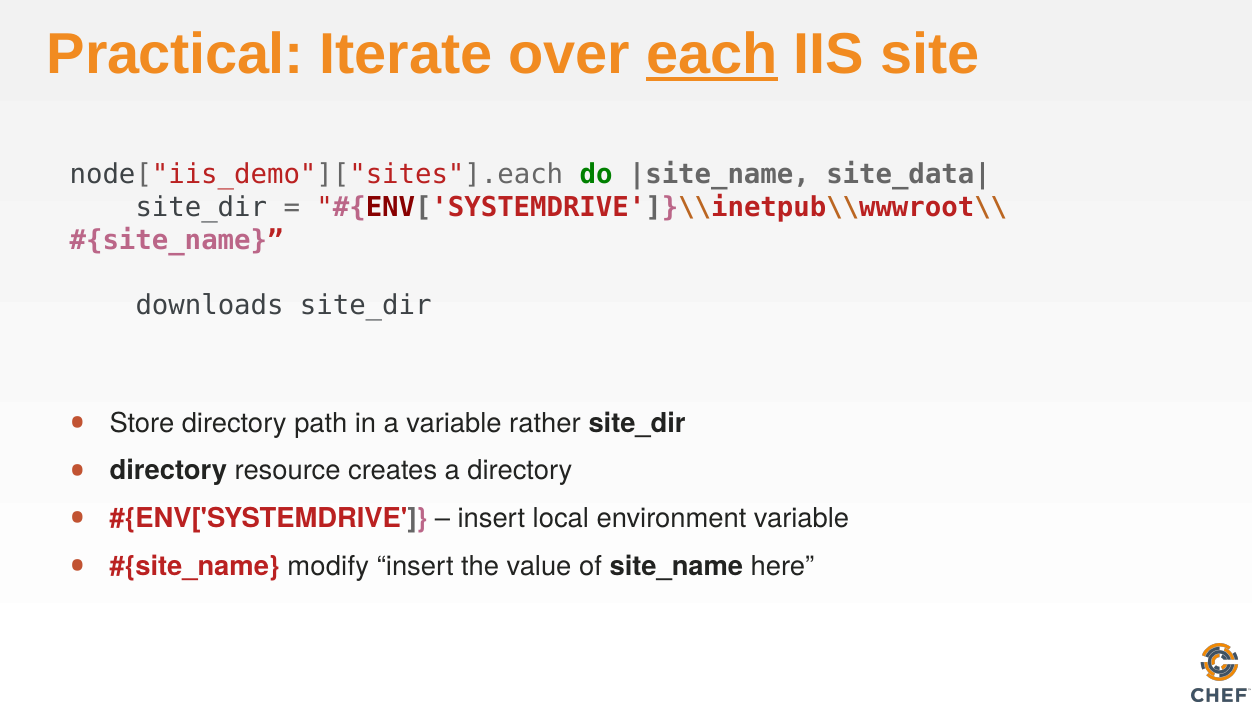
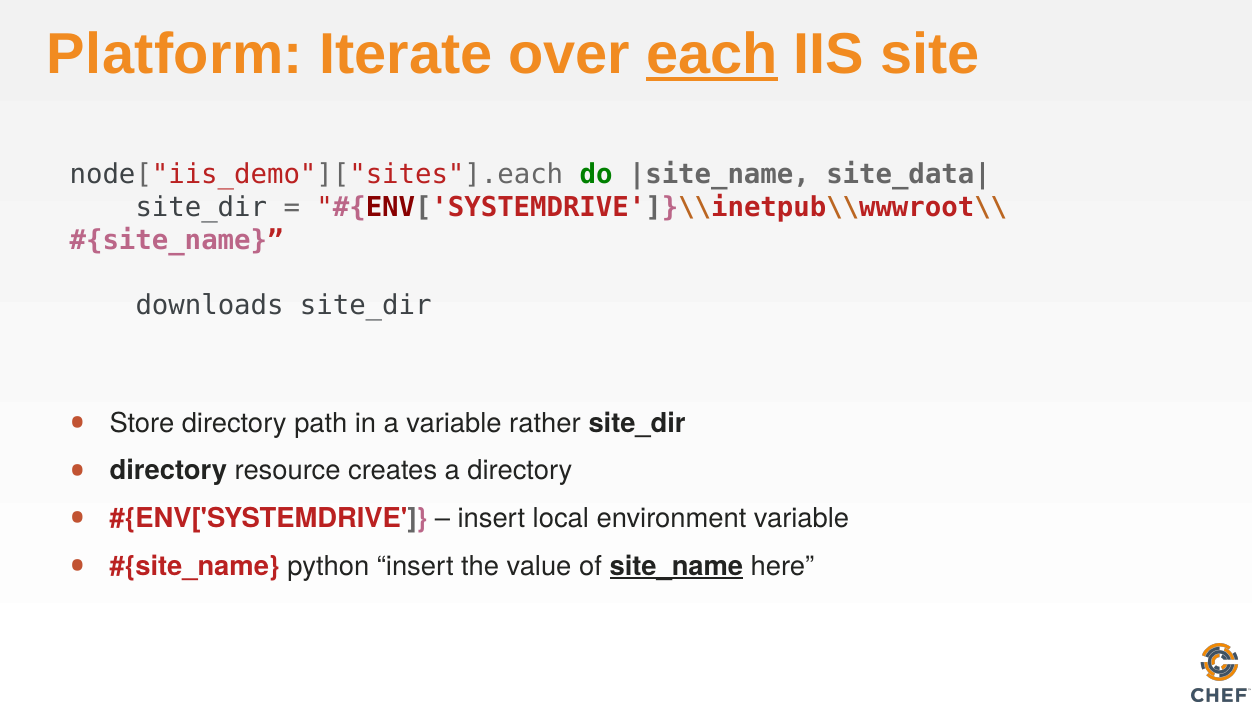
Practical: Practical -> Platform (175, 54)
modify: modify -> python (328, 566)
site_name underline: none -> present (676, 566)
